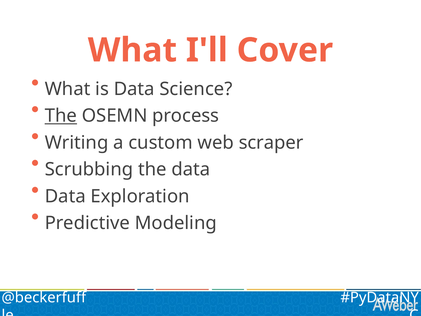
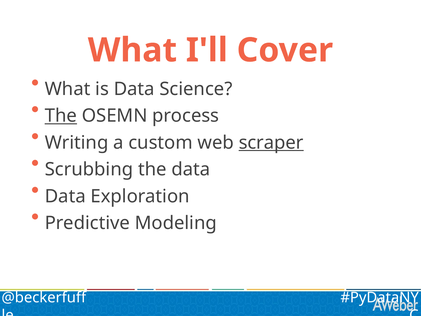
scraper underline: none -> present (271, 142)
